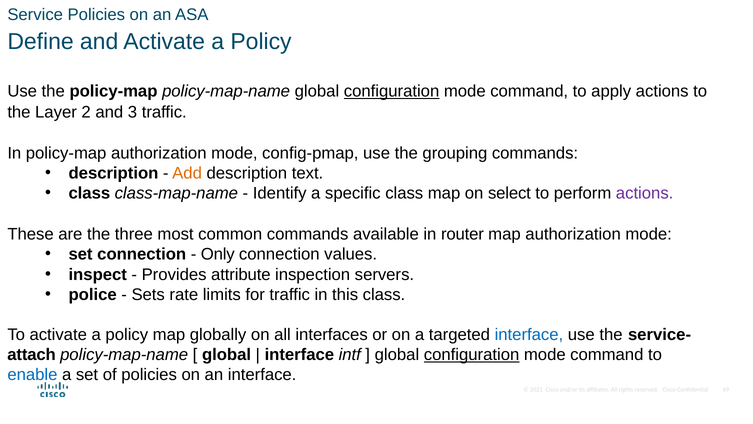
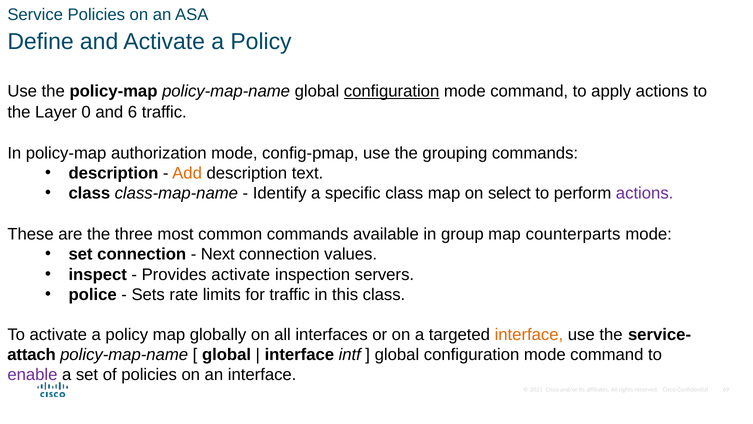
2: 2 -> 0 (86, 112)
3: 3 -> 6 (132, 112)
router: router -> group (462, 234)
map authorization: authorization -> counterparts (573, 234)
Only: Only -> Next (218, 254)
Provides attribute: attribute -> activate (241, 274)
interface colour: blue -> orange (529, 334)
configuration underline: present -> none (472, 355)
enable colour: blue -> purple (32, 375)
